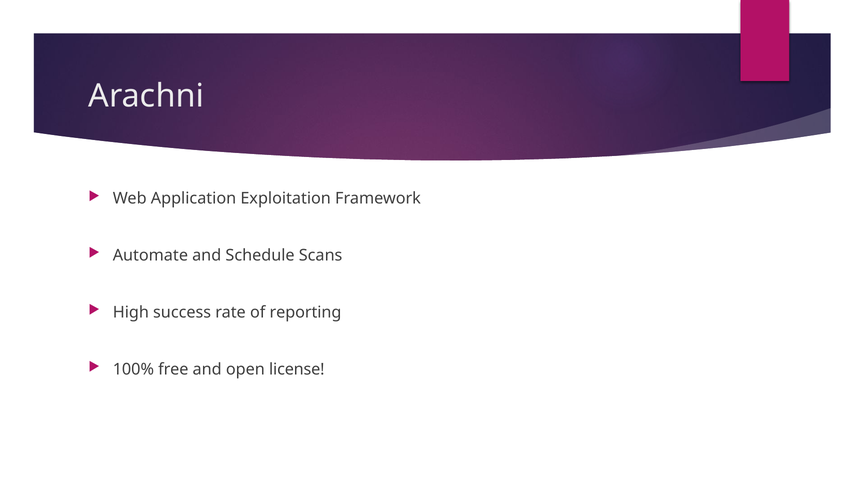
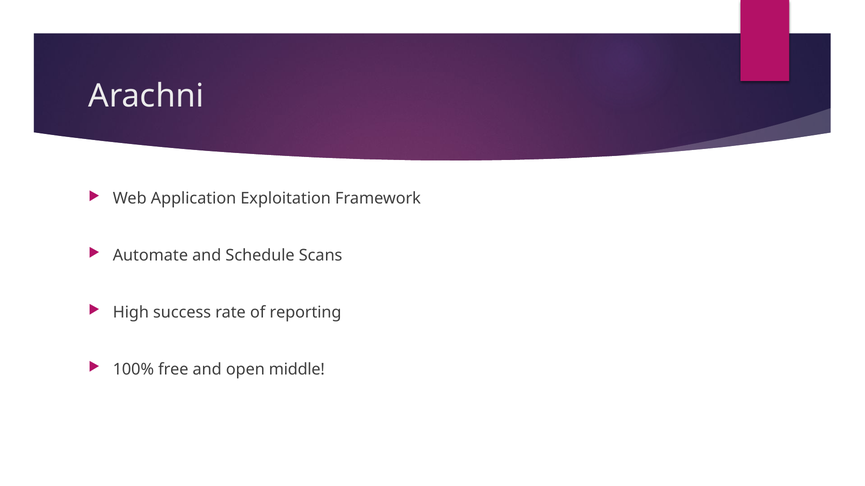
license: license -> middle (297, 370)
